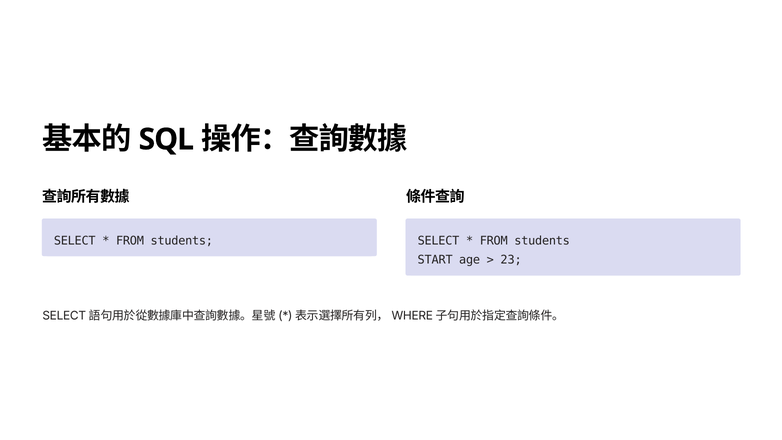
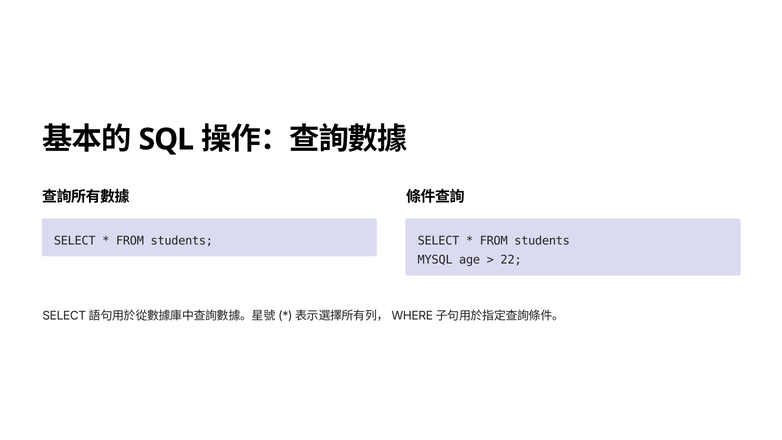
START: START -> MYSQL (435, 260)
23: 23 -> 22 (511, 260)
